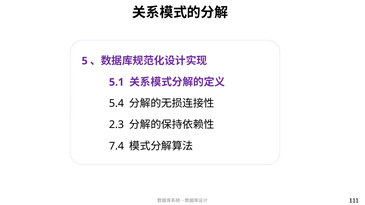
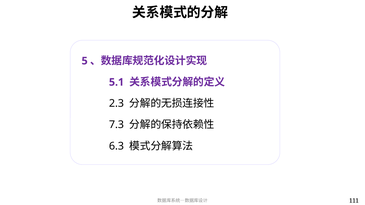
5.4: 5.4 -> 2.3 (116, 104)
2.3: 2.3 -> 7.3 (116, 125)
7.4: 7.4 -> 6.3 (116, 146)
